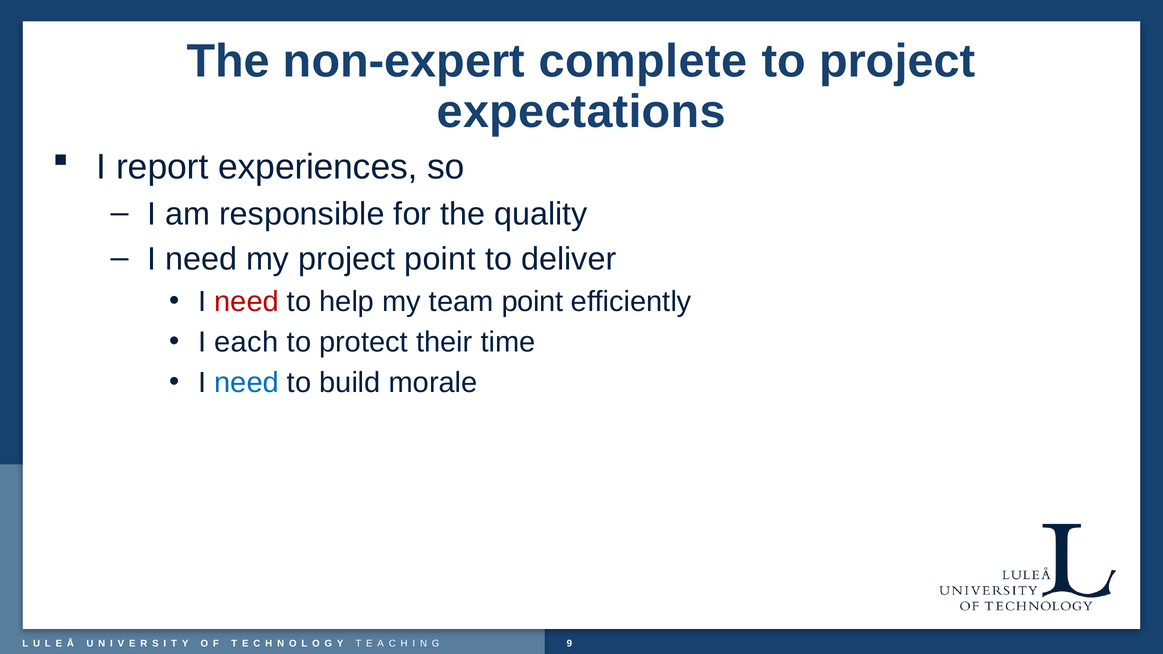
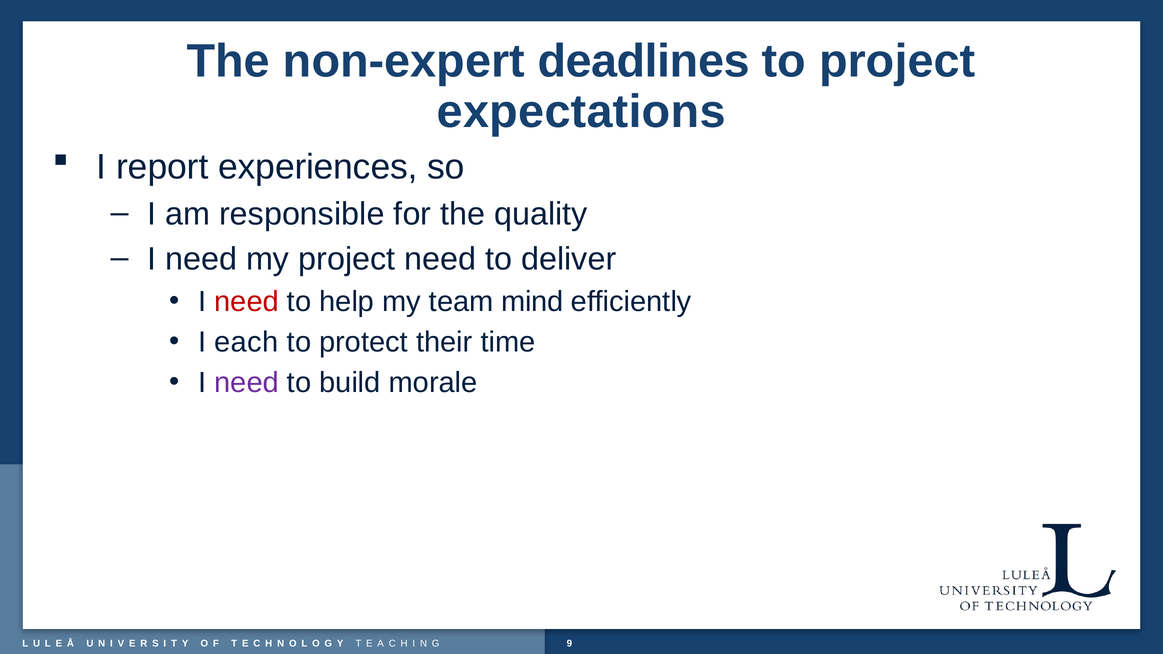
complete: complete -> deadlines (644, 61)
project point: point -> need (440, 259)
team point: point -> mind (532, 302)
need colour: blue -> purple (247, 383)
